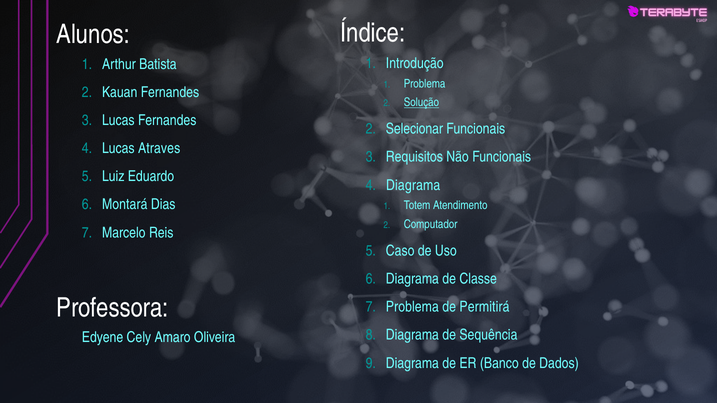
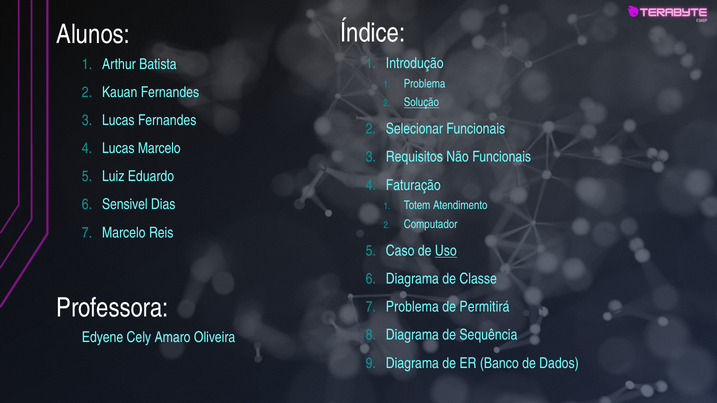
Lucas Atraves: Atraves -> Marcelo (159, 149)
Diagrama: Diagrama -> Faturação (413, 185)
Montará: Montará -> Sensivel (125, 205)
Uso underline: none -> present (446, 251)
